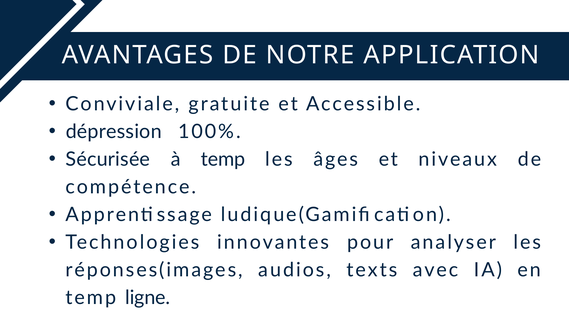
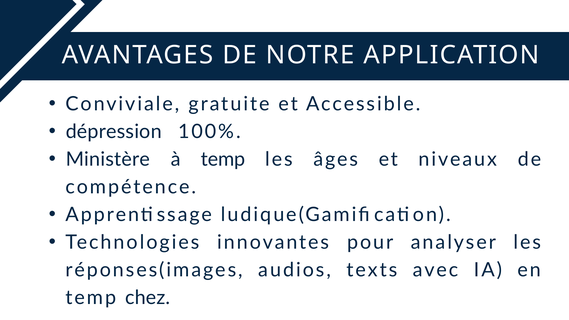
Sécurisée: Sécurisée -> Ministère (108, 159)
ligne: ligne -> chez (148, 298)
